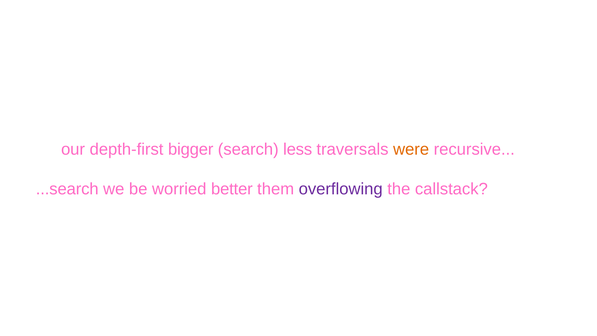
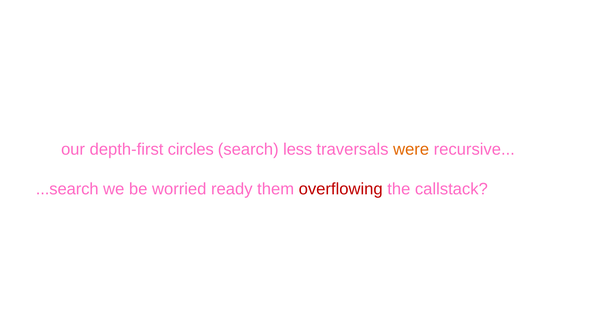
bigger: bigger -> circles (191, 149)
better: better -> ready (232, 189)
overflowing colour: purple -> red (341, 189)
